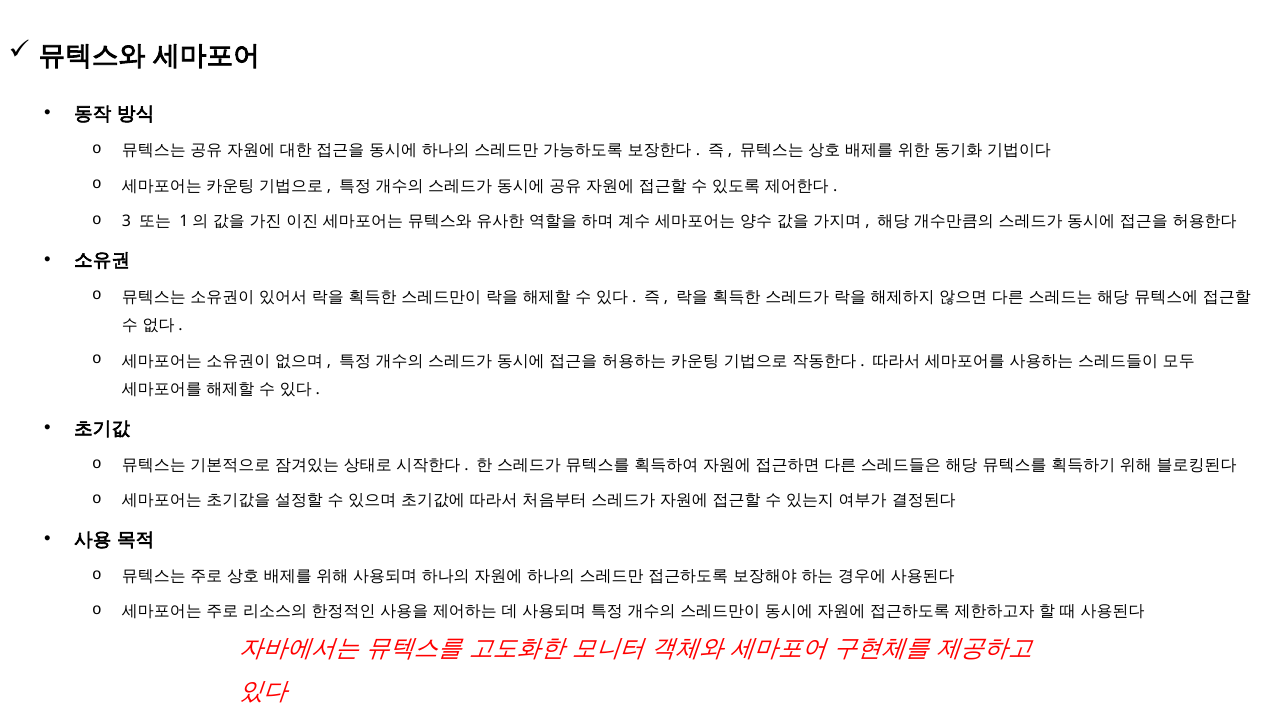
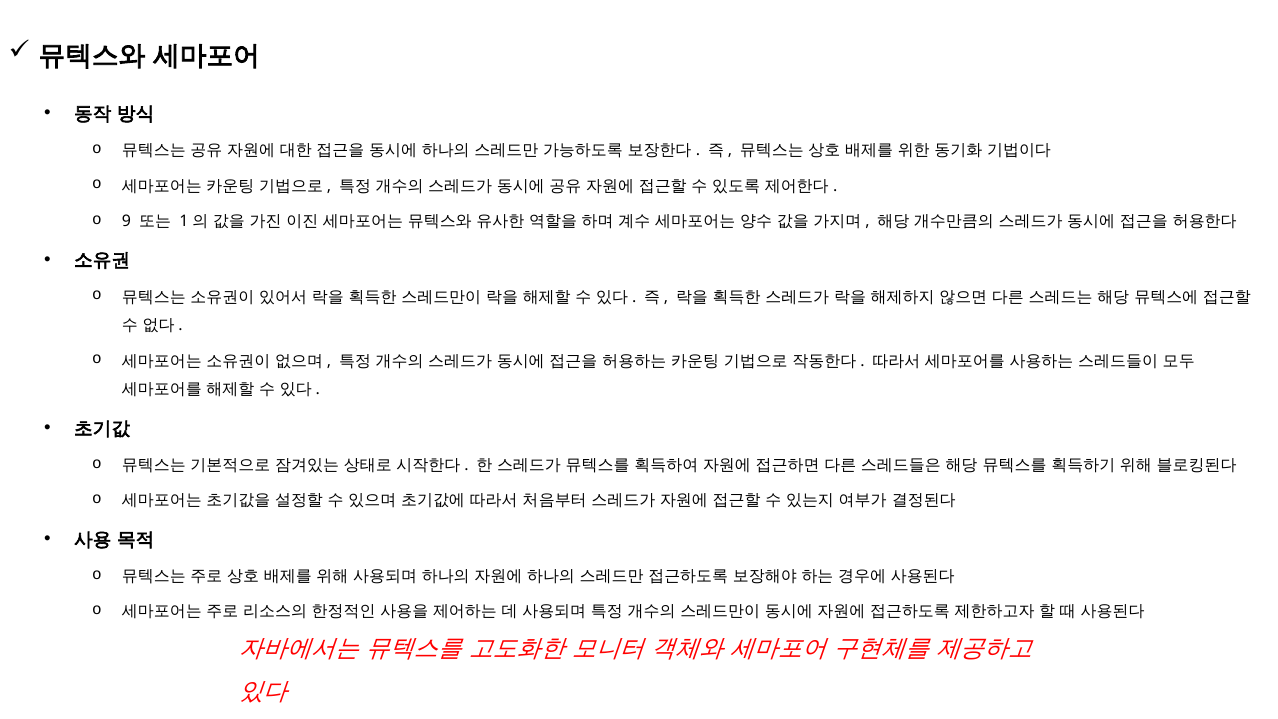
3: 3 -> 9 (127, 221)
